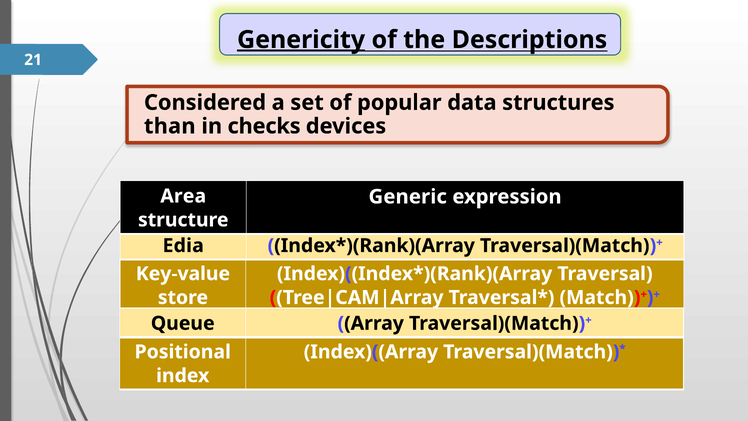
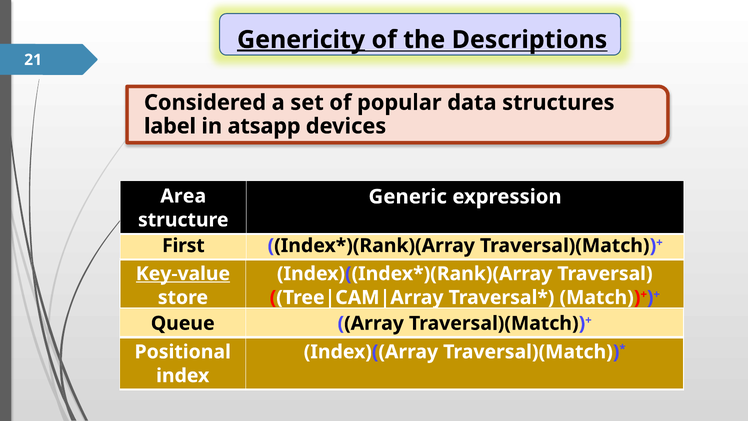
than: than -> label (170, 126)
checks: checks -> atsapp (264, 126)
Edia: Edia -> First (183, 246)
Key-value underline: none -> present (183, 274)
